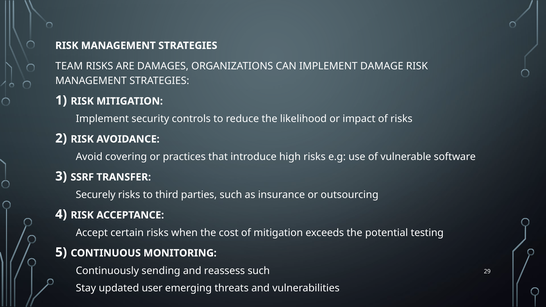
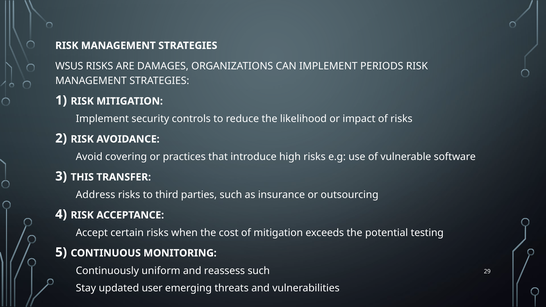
TEAM: TEAM -> WSUS (69, 66)
DAMAGE: DAMAGE -> PERIODS (382, 66)
SSRF: SSRF -> THIS (82, 177)
Securely: Securely -> Address (96, 195)
sending: sending -> uniform (161, 271)
